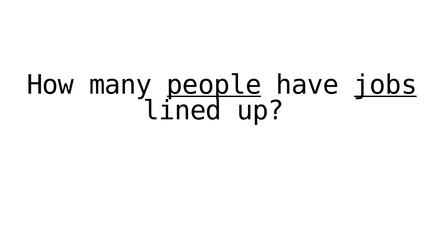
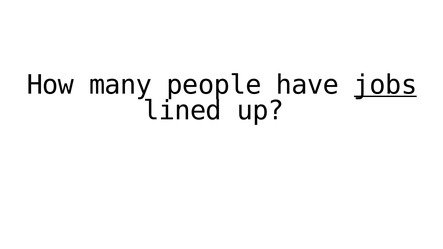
people underline: present -> none (214, 85)
